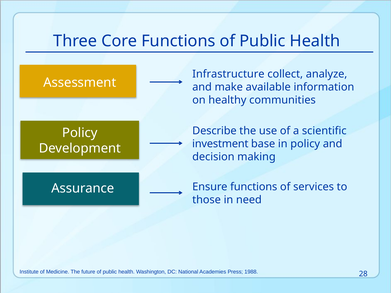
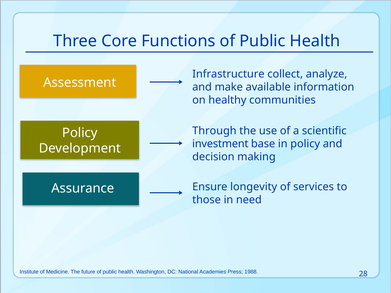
Describe: Describe -> Through (214, 131)
Ensure functions: functions -> longevity (254, 187)
